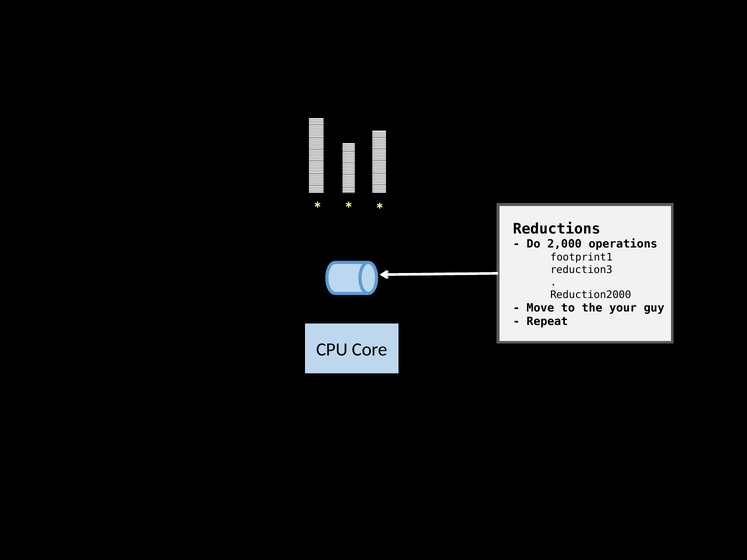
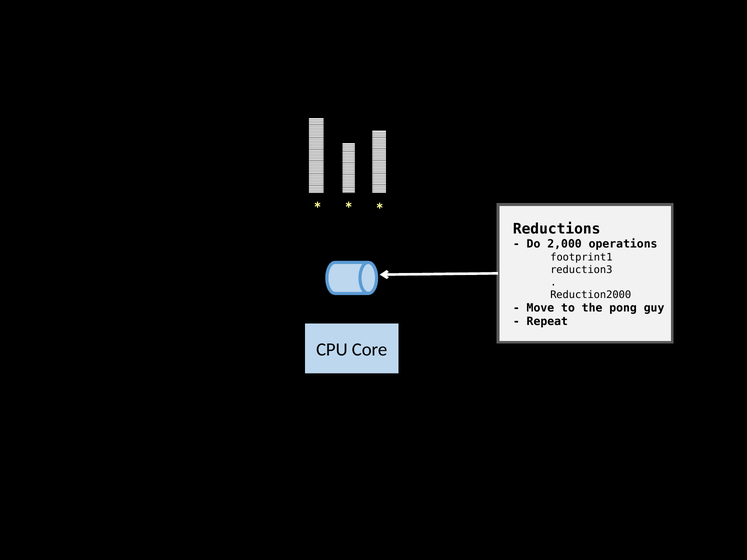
your: your -> pong (623, 308)
